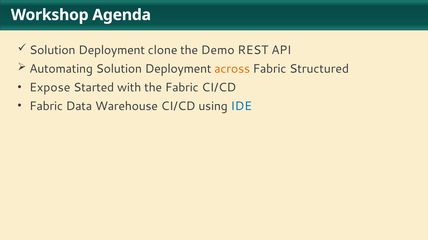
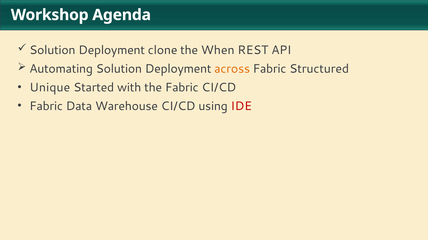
Demo: Demo -> When (218, 50)
Expose: Expose -> Unique (50, 88)
IDE colour: blue -> red (241, 106)
